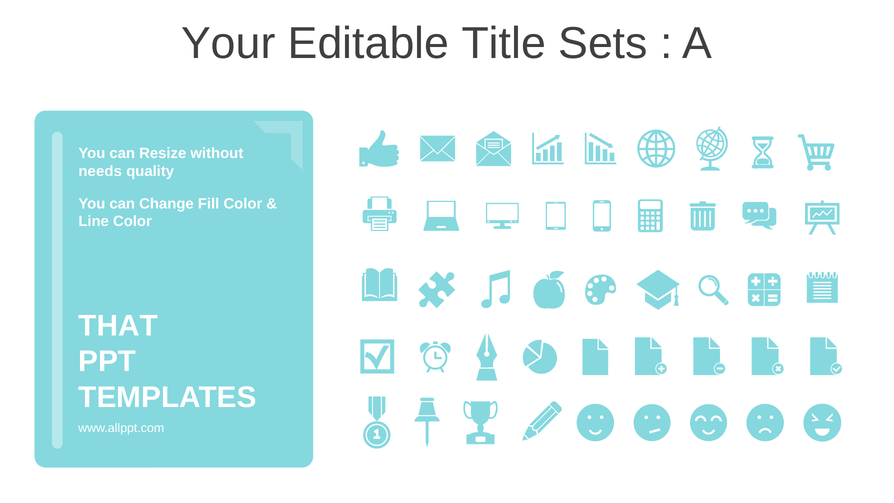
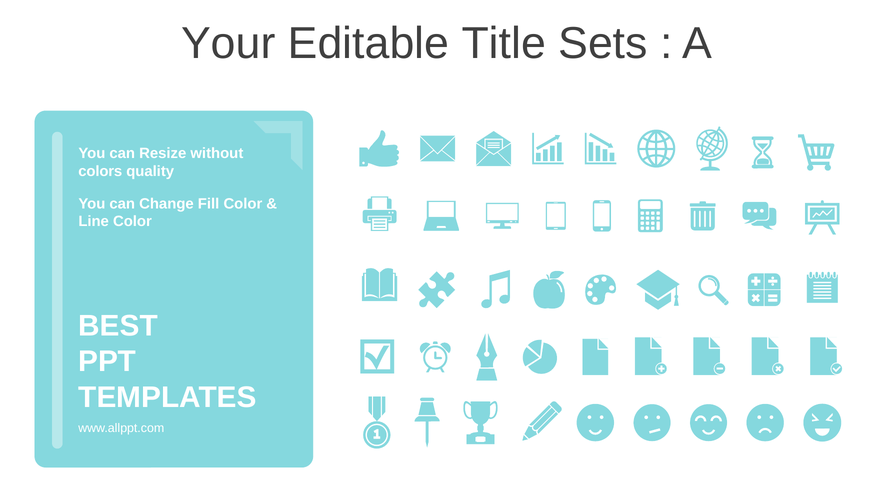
needs: needs -> colors (100, 171)
THAT: THAT -> BEST (118, 326)
